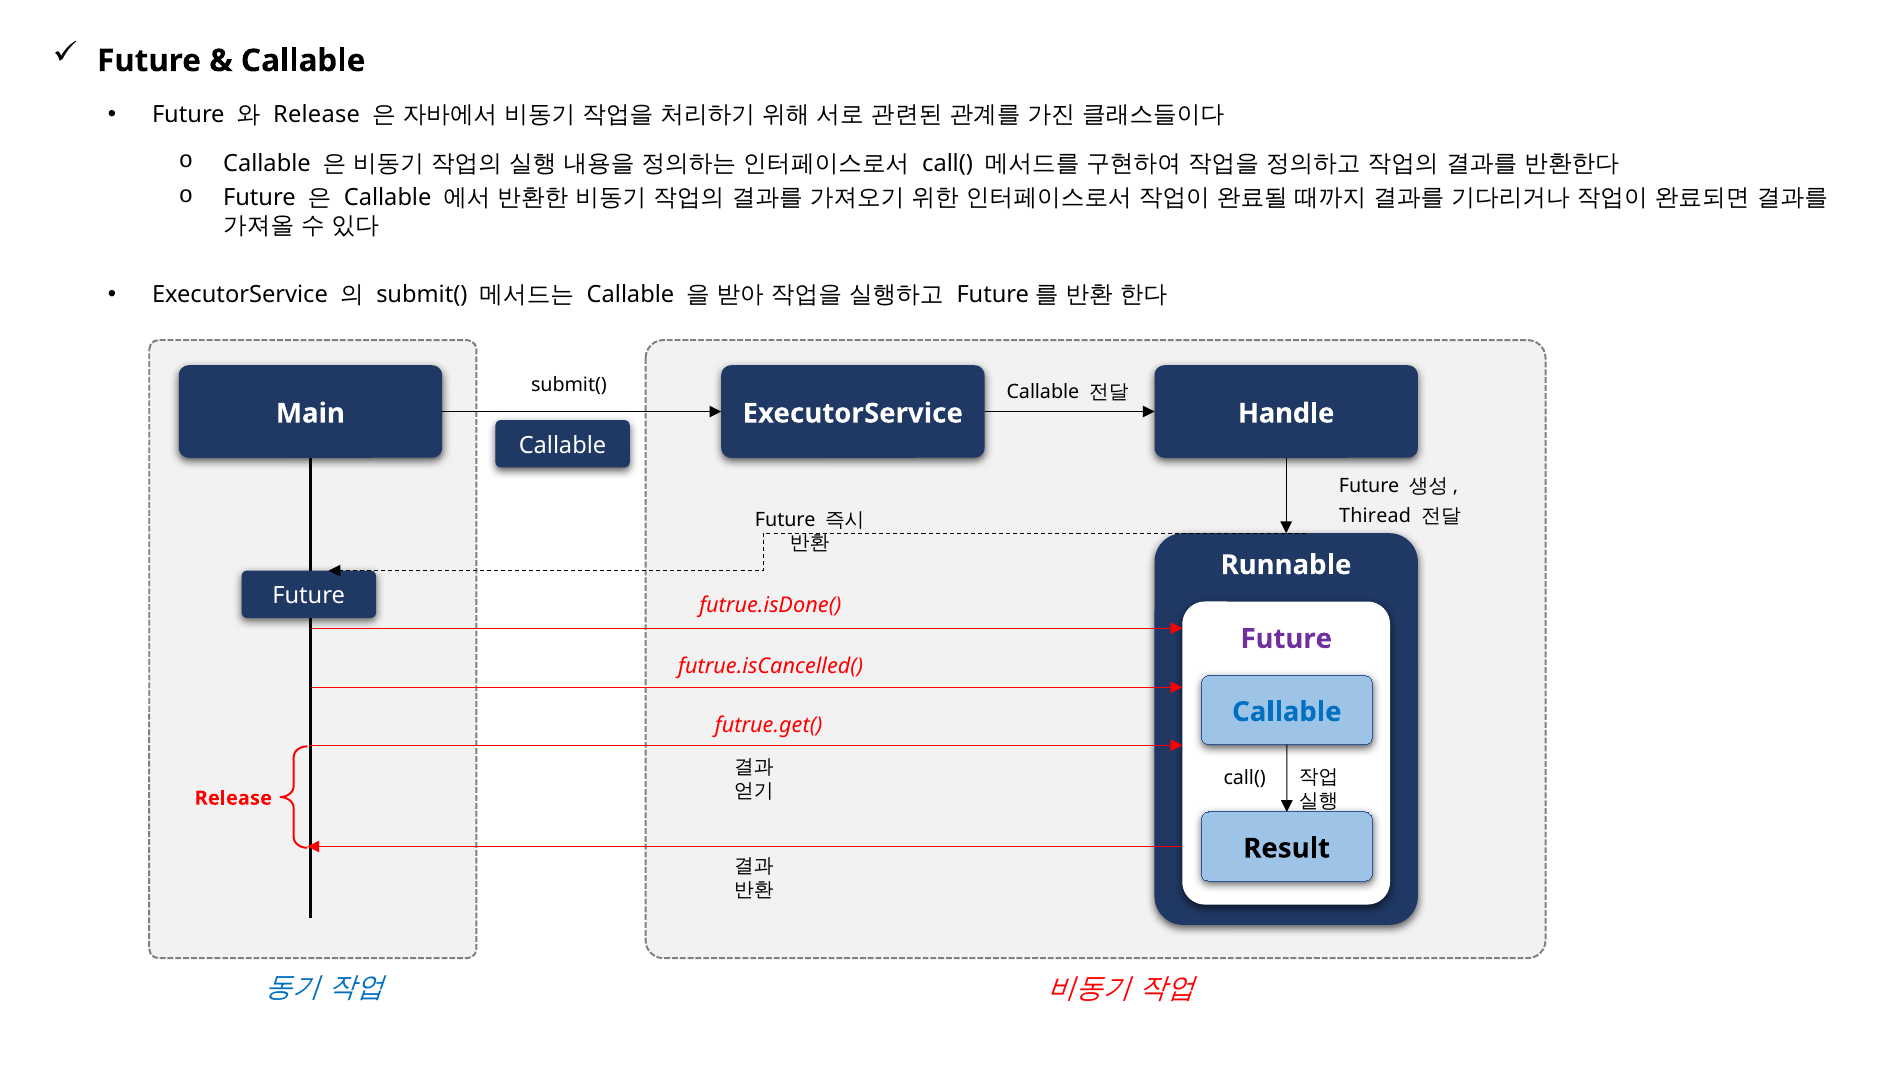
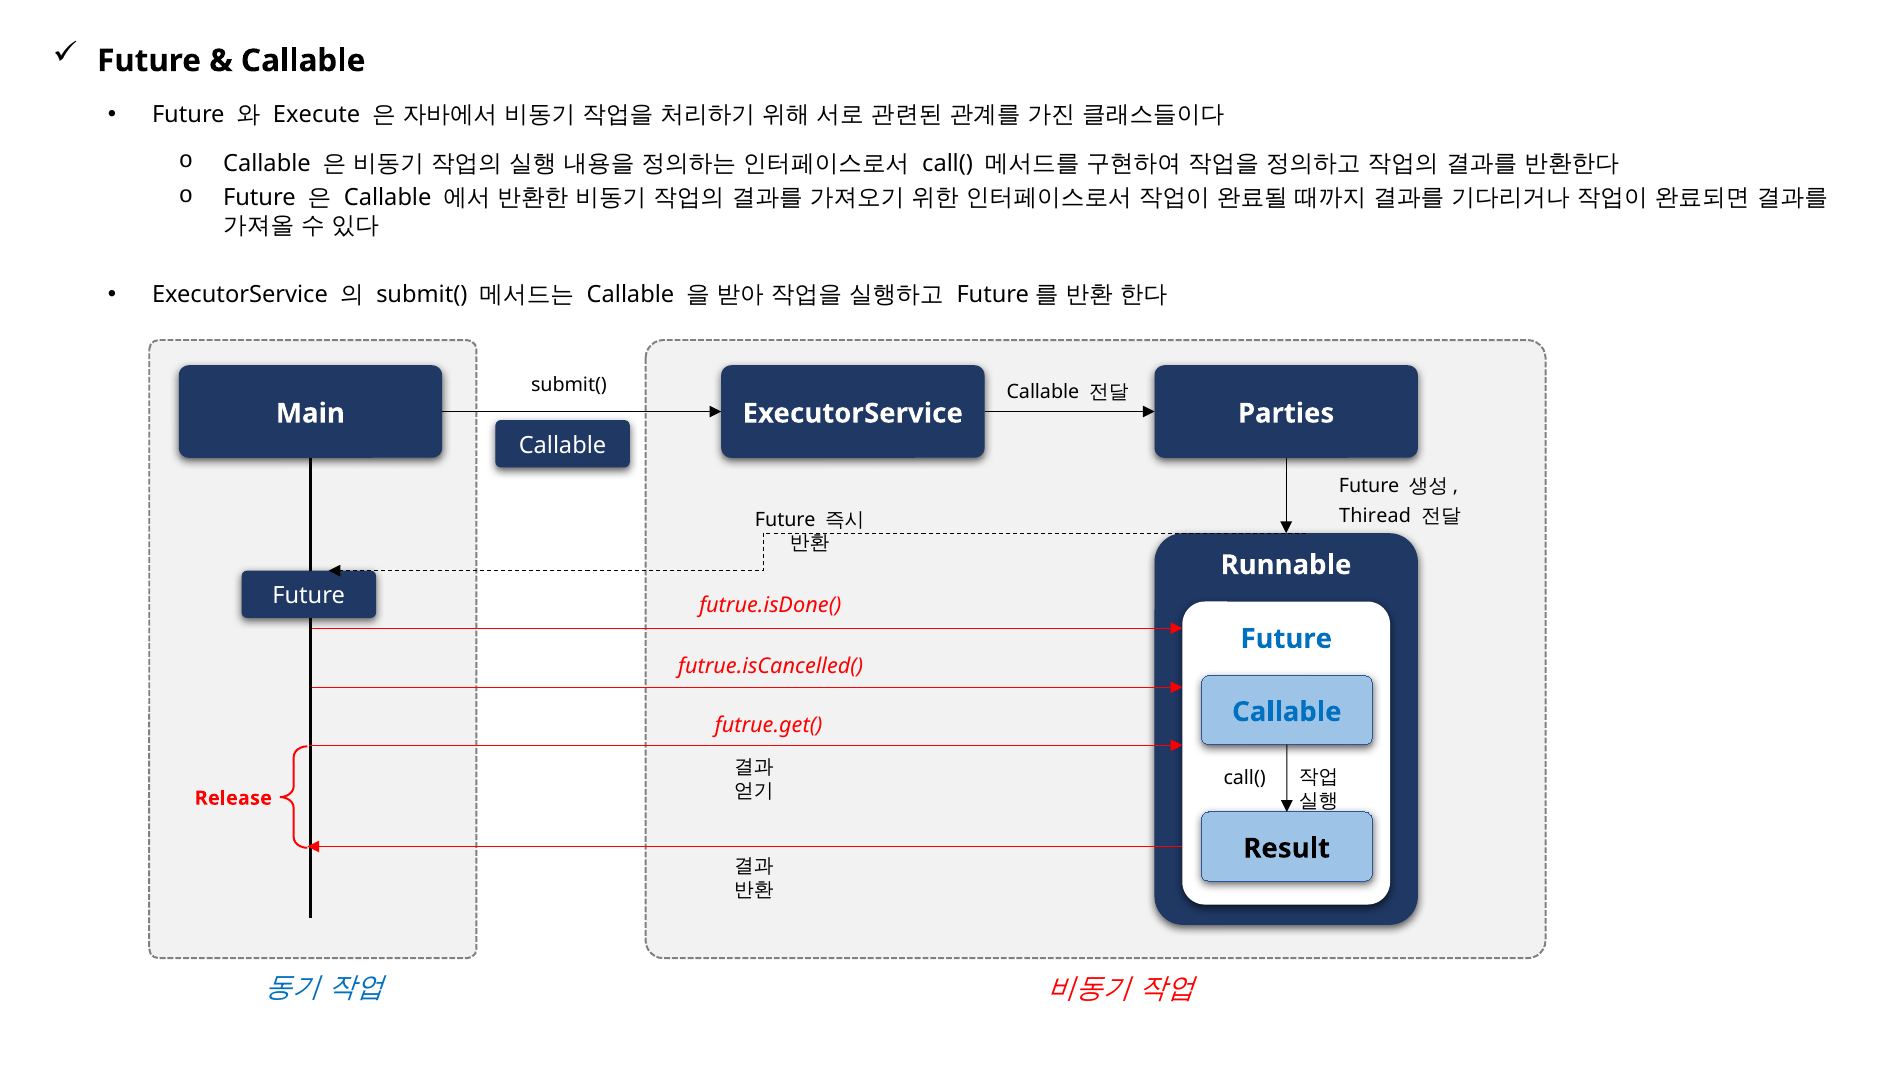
Release: Release -> Execute (317, 115)
Handle: Handle -> Parties (1286, 413)
Future colour: purple -> blue (1286, 638)
